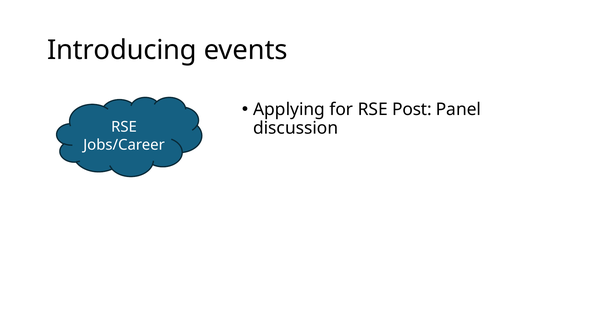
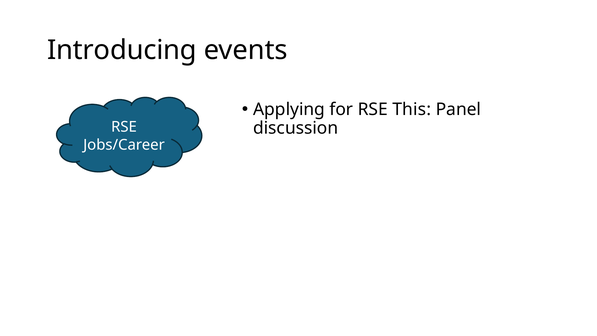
Post: Post -> This (412, 109)
